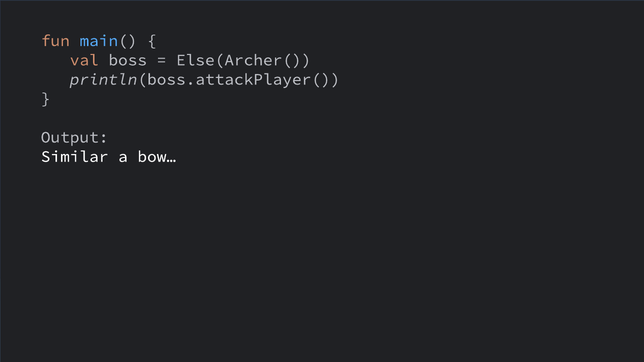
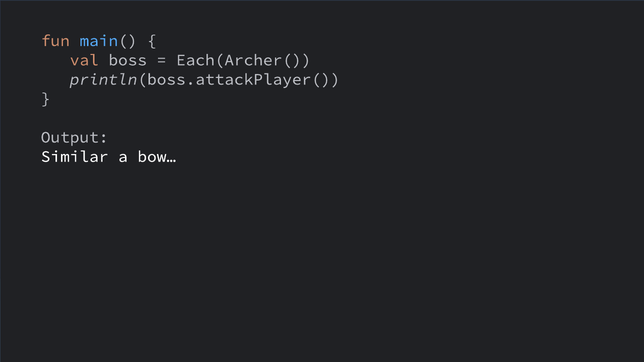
Else(Archer(: Else(Archer( -> Each(Archer( (244, 60)
